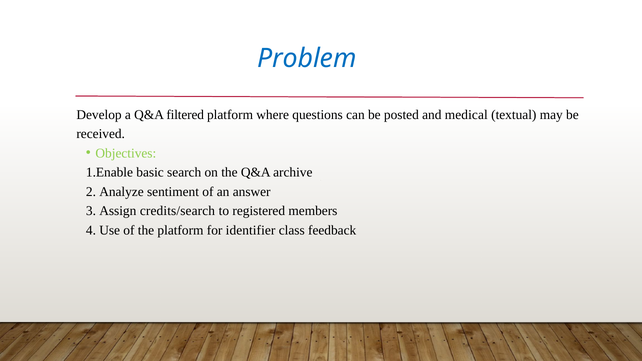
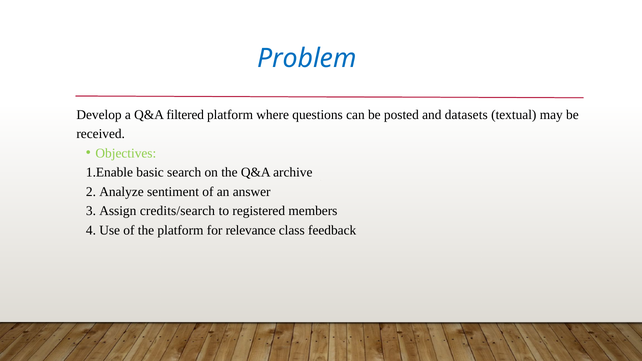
medical: medical -> datasets (466, 115)
identifier: identifier -> relevance (251, 230)
